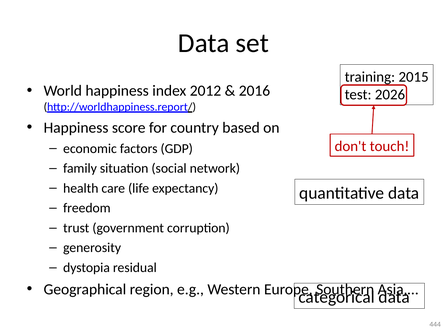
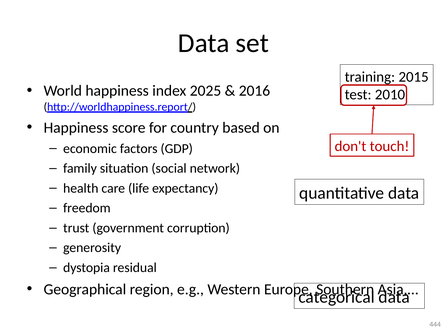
2012: 2012 -> 2025 (206, 91)
2026: 2026 -> 2010 (390, 95)
